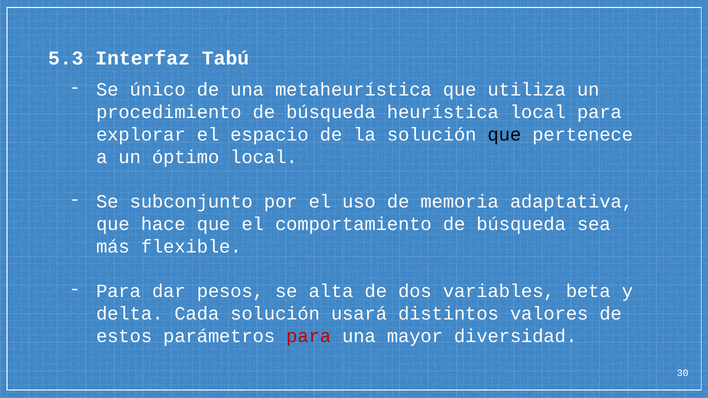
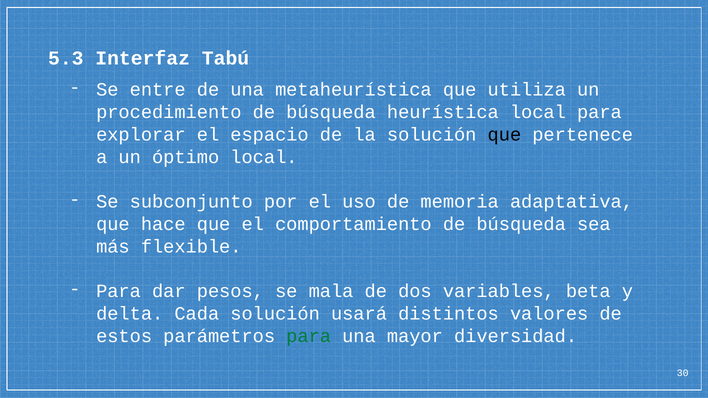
único: único -> entre (158, 90)
alta: alta -> mala (331, 292)
para colour: red -> green (309, 336)
